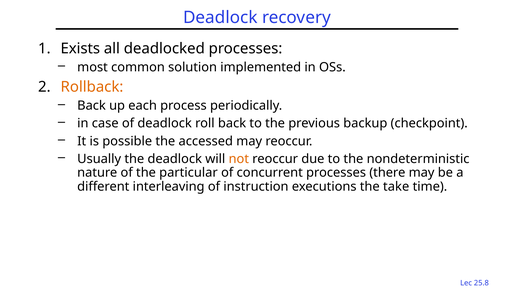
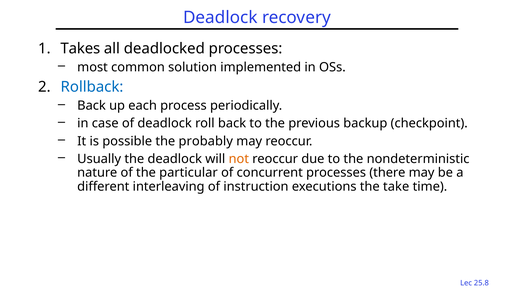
Exists: Exists -> Takes (80, 48)
Rollback colour: orange -> blue (92, 87)
accessed: accessed -> probably (206, 141)
